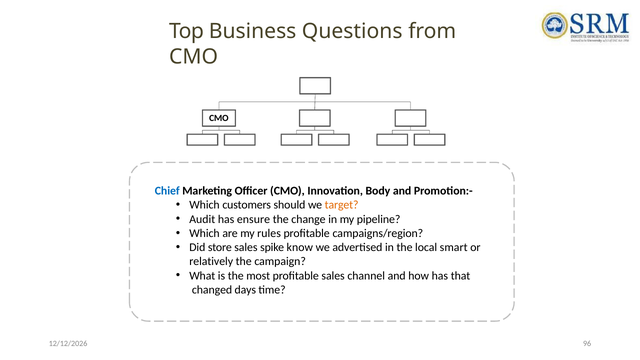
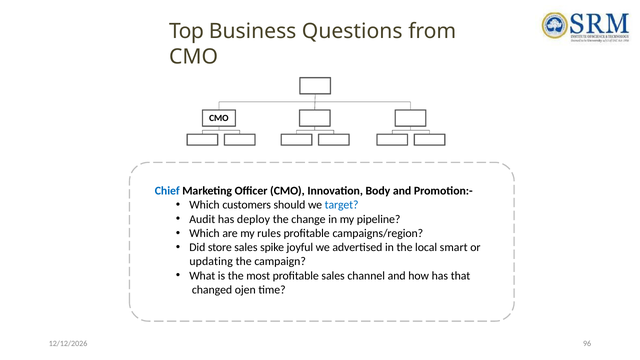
target colour: orange -> blue (342, 205)
ensure: ensure -> deploy (253, 219)
know: know -> joyful (300, 247)
relatively: relatively -> updating (211, 262)
days: days -> ojen (245, 290)
